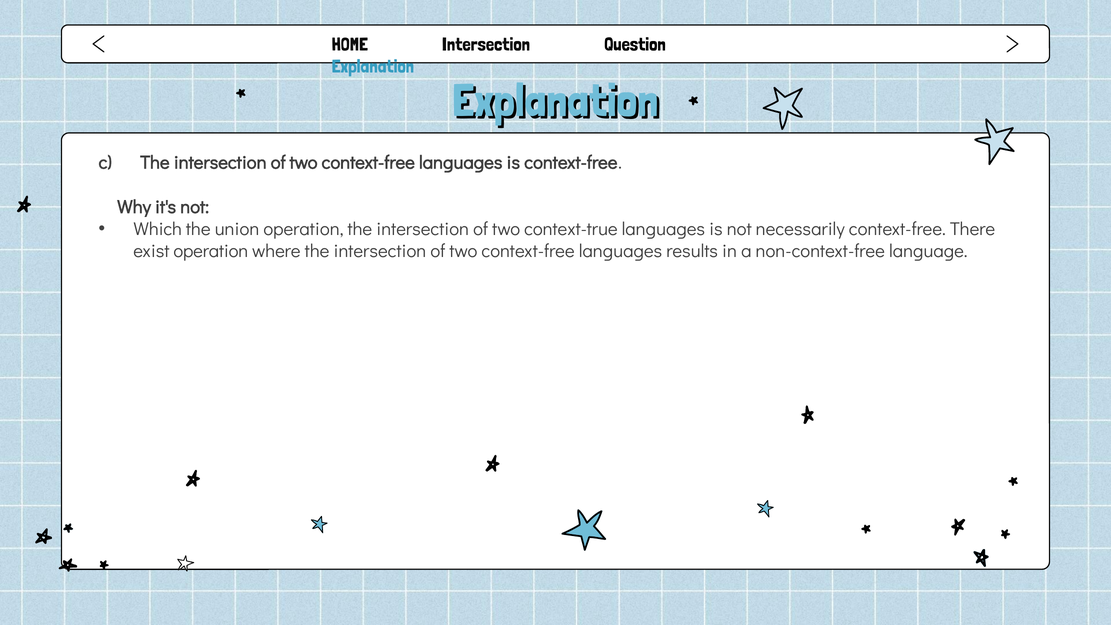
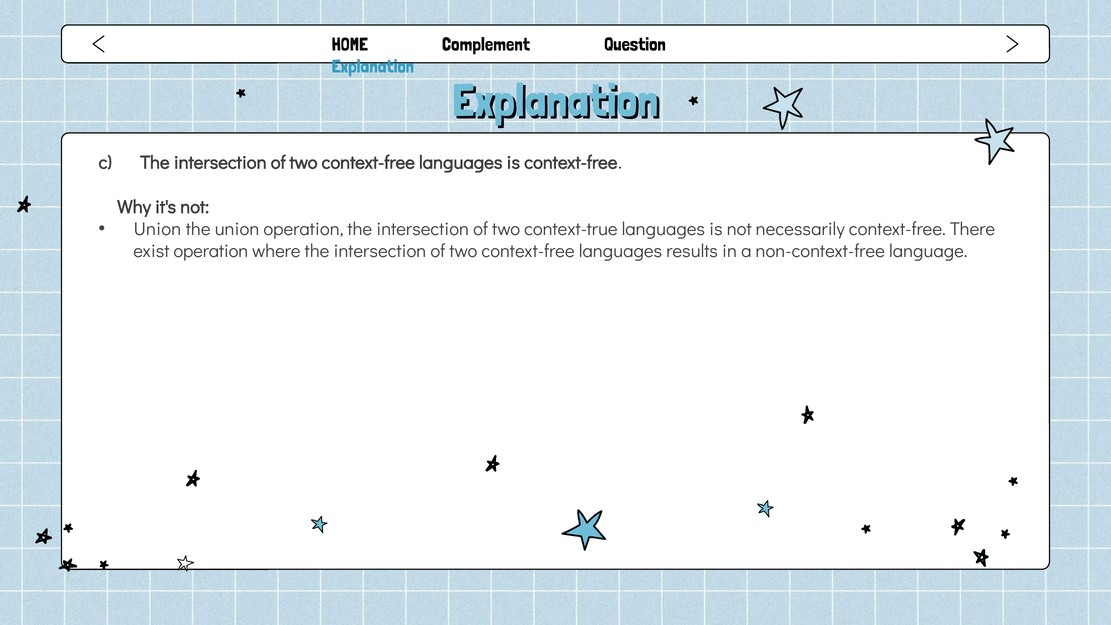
HOME Intersection: Intersection -> Complement (486, 44)
Which: Which -> Union (157, 229)
